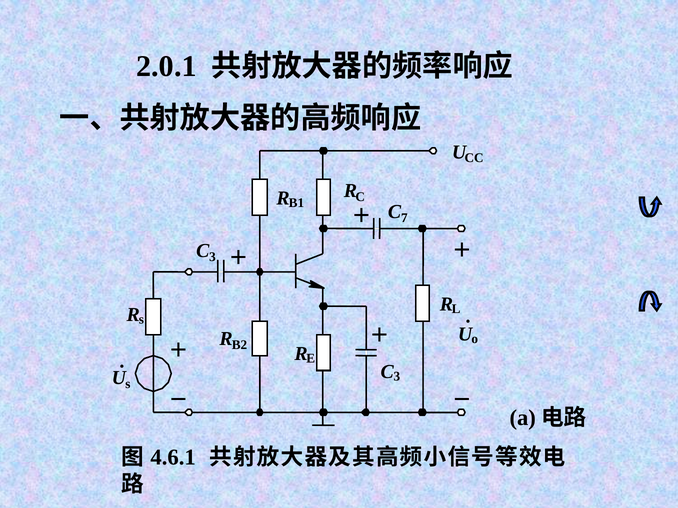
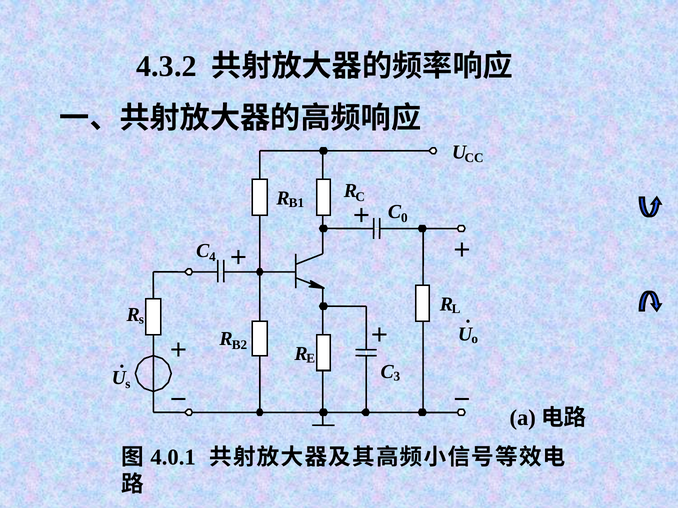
2.0.1: 2.0.1 -> 4.3.2 (166, 66)
7: 7 -> 0 (404, 218)
3: 3 -> 4 (212, 257)
4.6.1: 4.6.1 -> 4.0.1 (173, 458)
